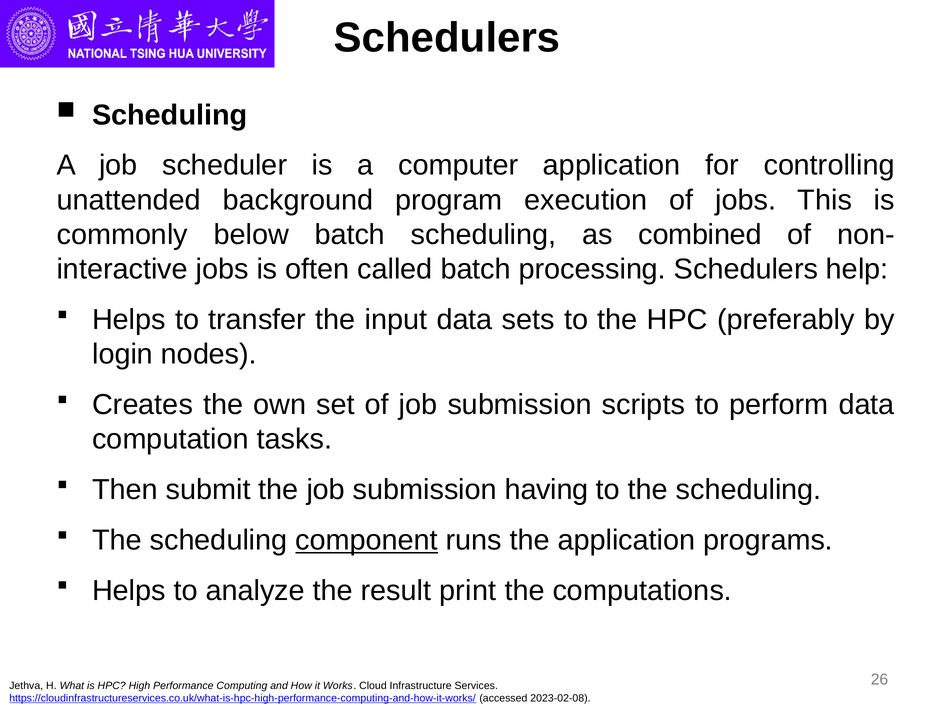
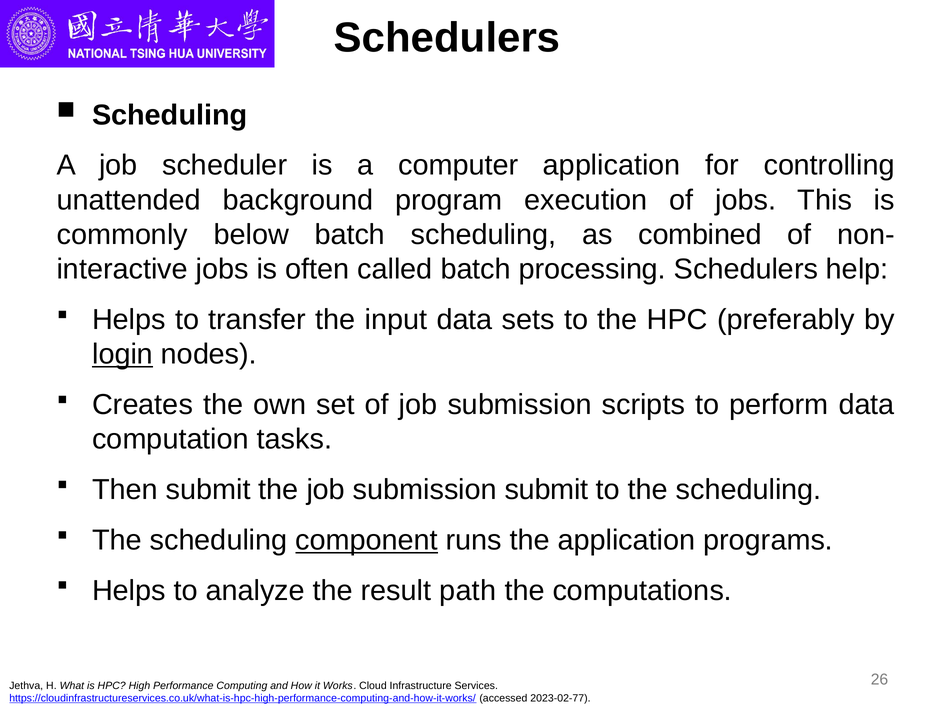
login underline: none -> present (123, 354)
submission having: having -> submit (547, 490)
print: print -> path (468, 590)
2023-02-08: 2023-02-08 -> 2023-02-77 (560, 698)
